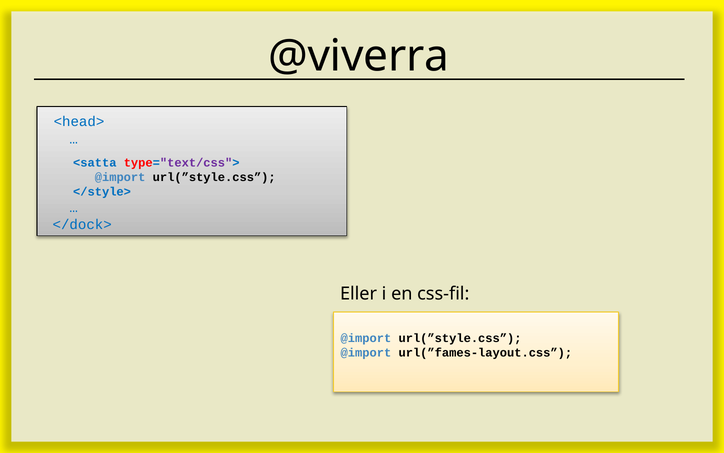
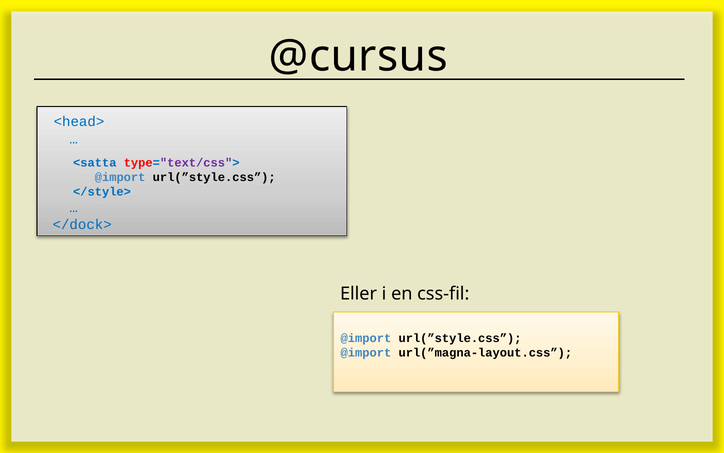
@viverra: @viverra -> @cursus (358, 56)
url(”fames-layout.css: url(”fames-layout.css -> url(”magna-layout.css (485, 352)
